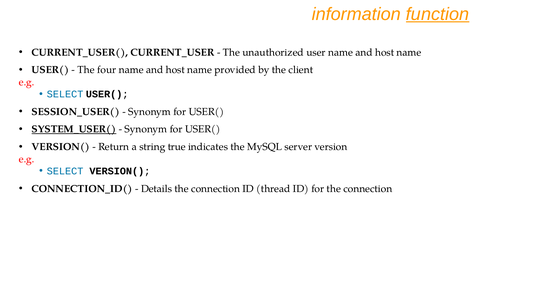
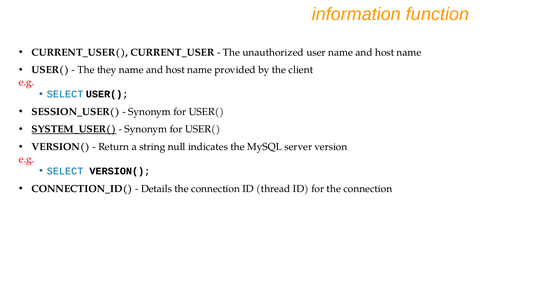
function underline: present -> none (438, 14)
four: four -> they (107, 70)
true: true -> null (177, 147)
